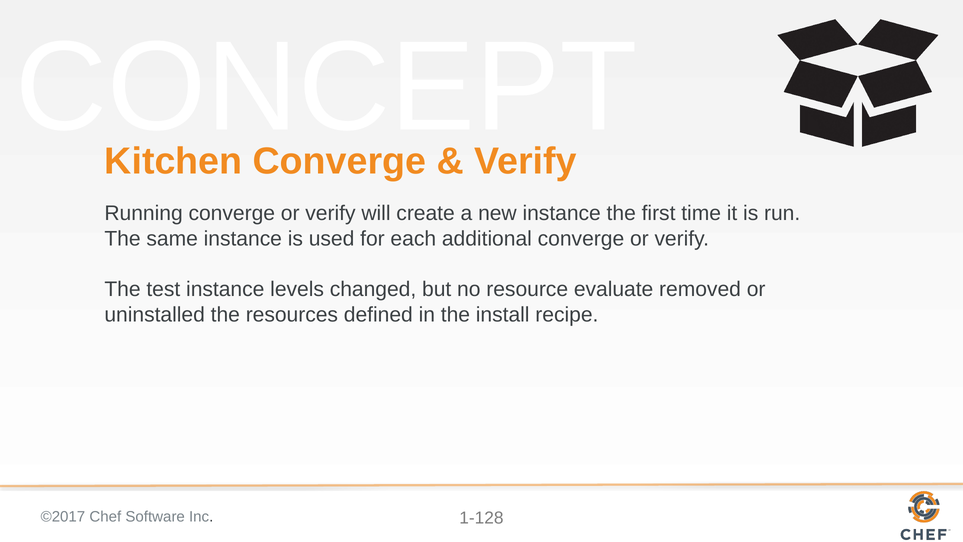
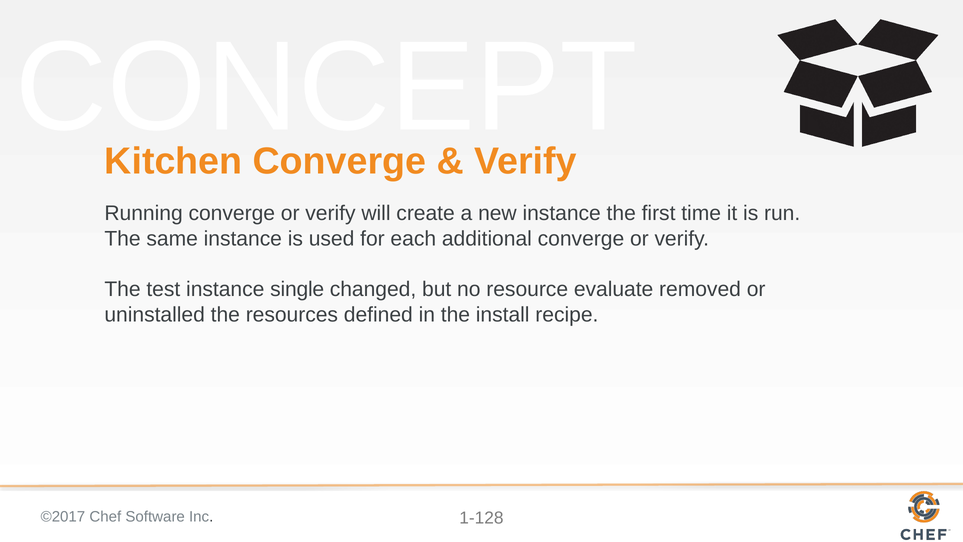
levels: levels -> single (297, 289)
